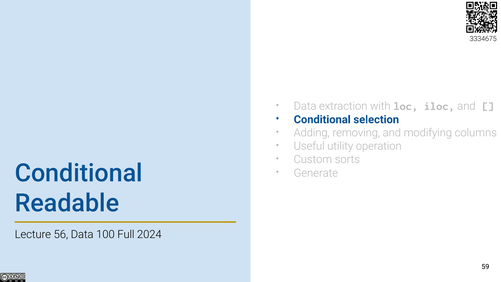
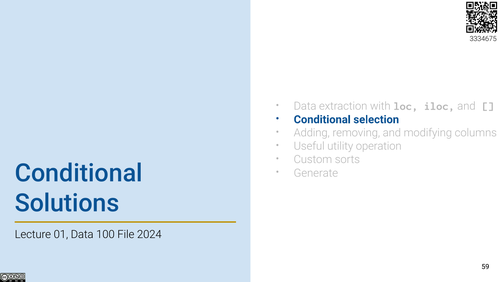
Readable: Readable -> Solutions (67, 203)
56: 56 -> 01 (61, 234)
Full: Full -> File (126, 234)
